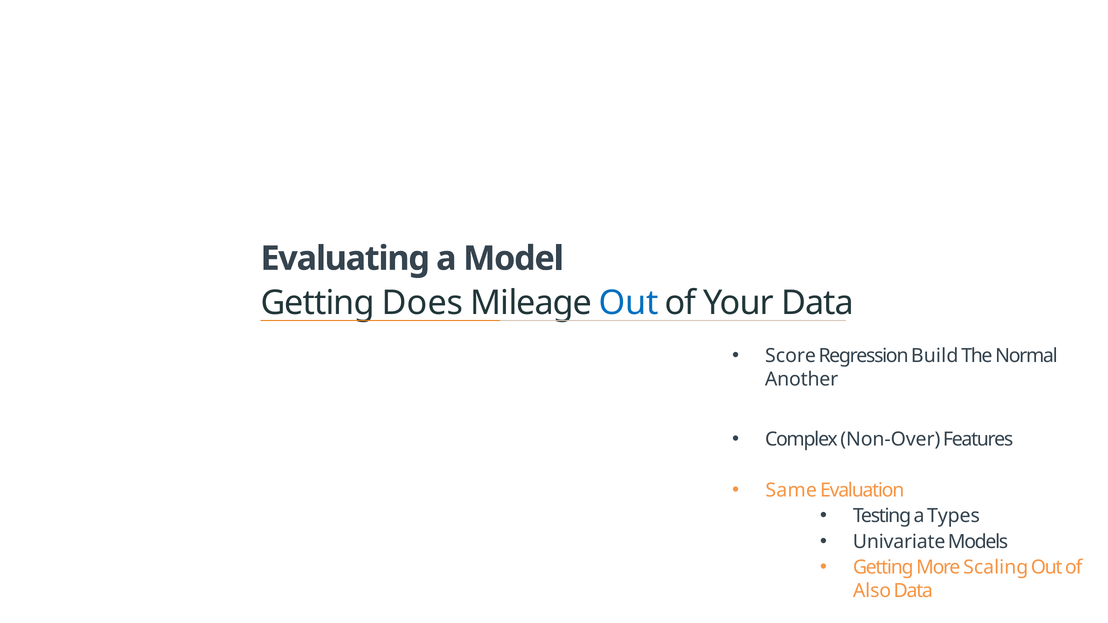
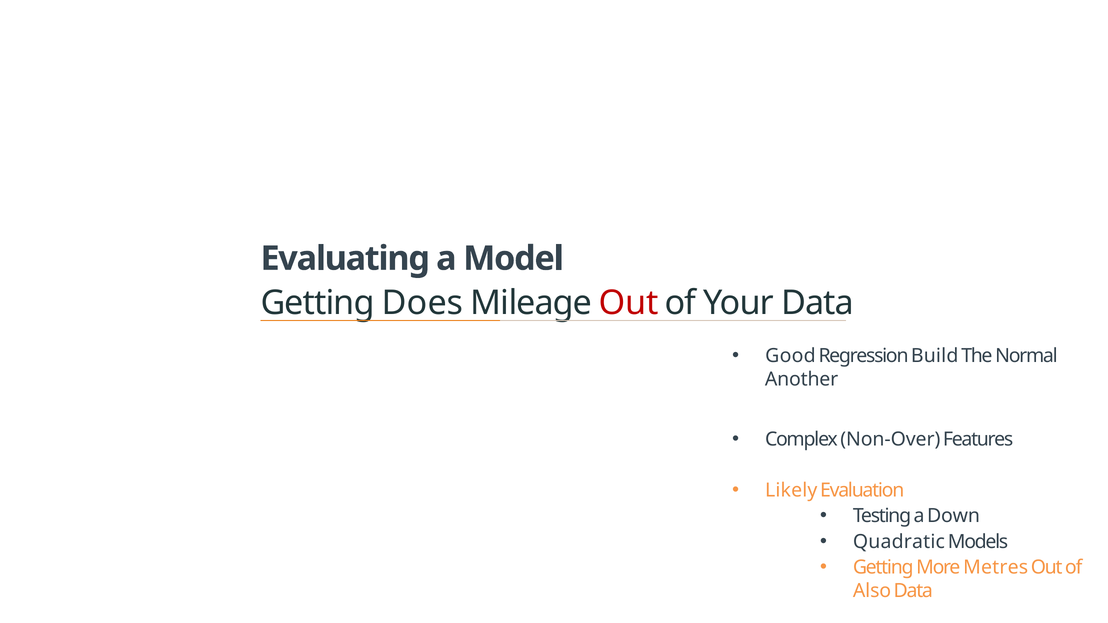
Out colour: blue -> red (629, 303)
Score: Score -> Good (790, 356)
Same: Same -> Likely (791, 491)
Types: Types -> Down (954, 517)
Univariate: Univariate -> Quadratic (899, 542)
Scaling: Scaling -> Metres (996, 568)
